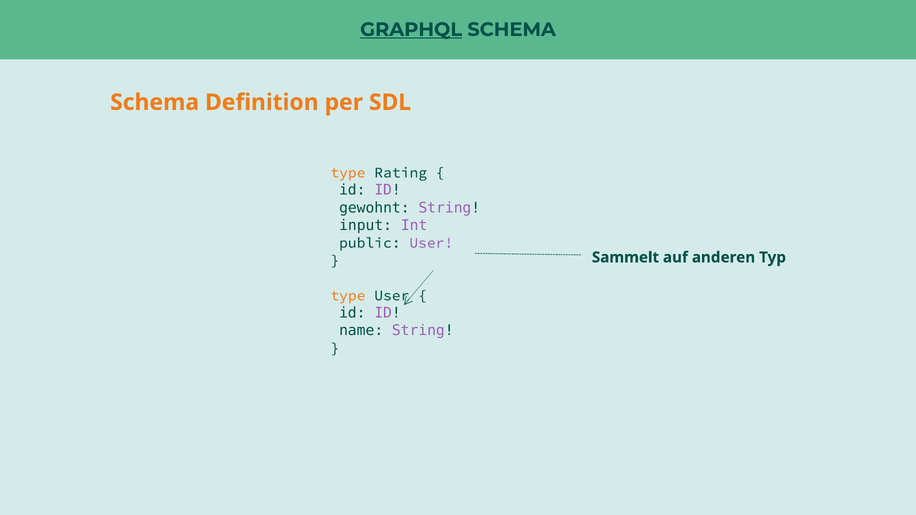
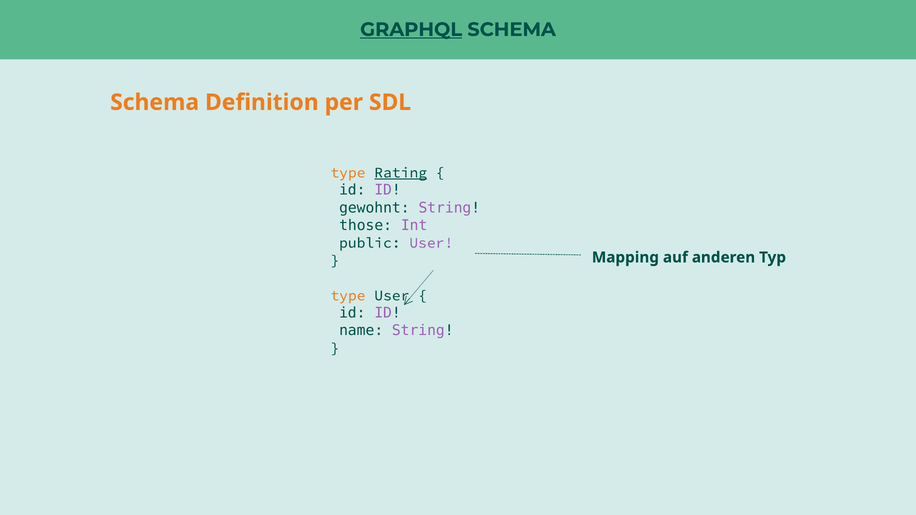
Rating underline: none -> present (401, 173)
input: input -> those (366, 225)
Sammelt: Sammelt -> Mapping (625, 258)
